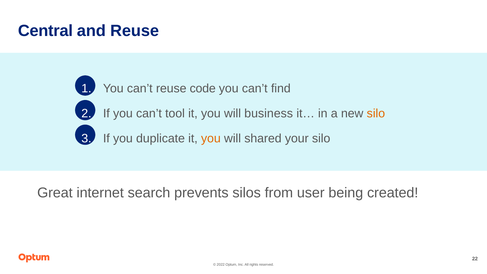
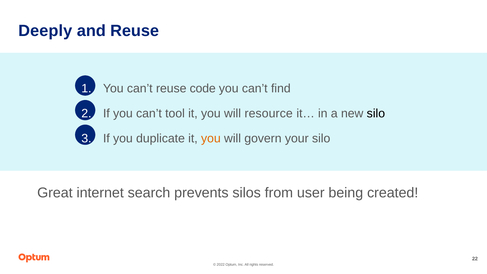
Central: Central -> Deeply (45, 31)
business: business -> resource (269, 113)
silo colour: orange -> black (376, 113)
shared: shared -> govern (263, 138)
